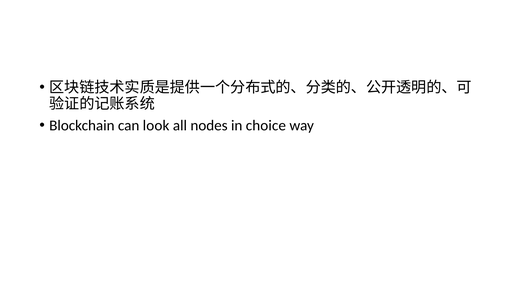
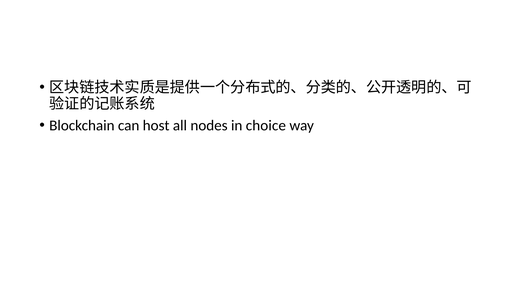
look: look -> host (156, 126)
